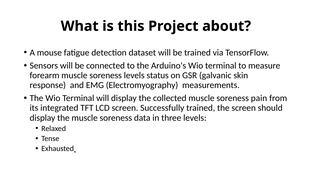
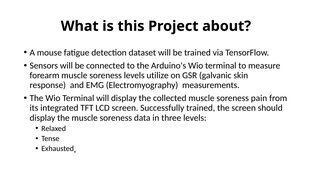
status: status -> utilize (158, 76)
